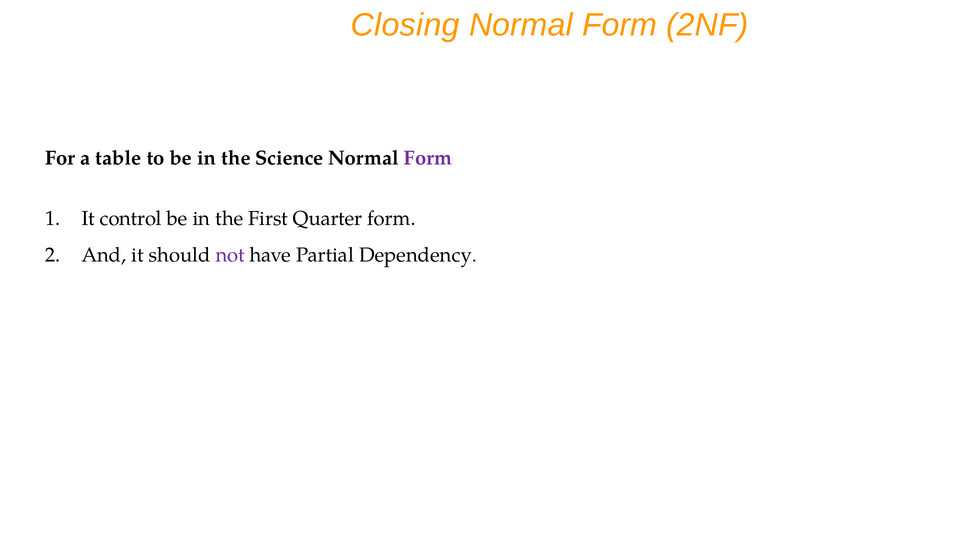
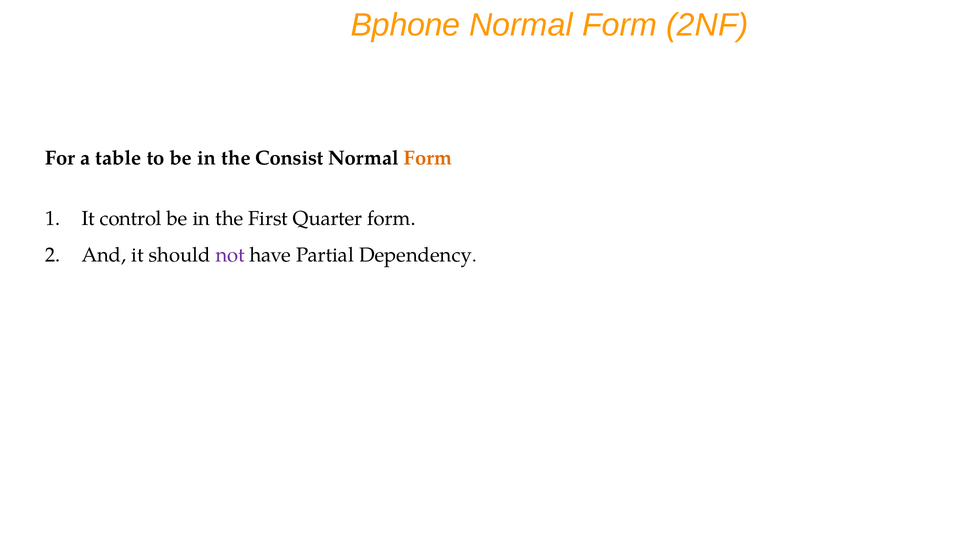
Closing: Closing -> Bphone (406, 25)
Science: Science -> Consist (289, 158)
Form colour: purple -> orange (428, 158)
